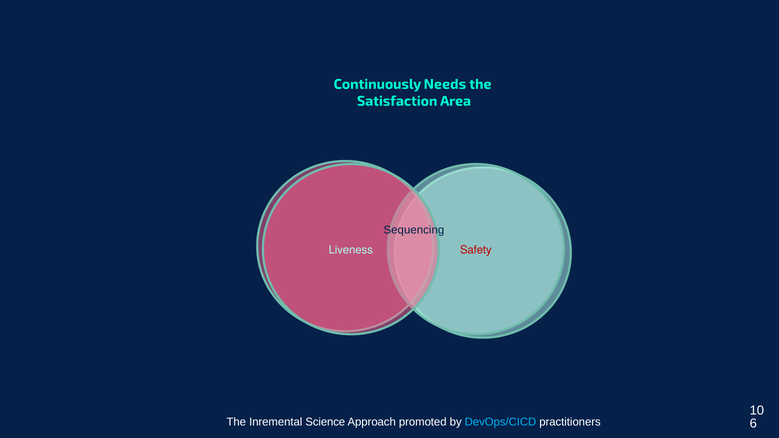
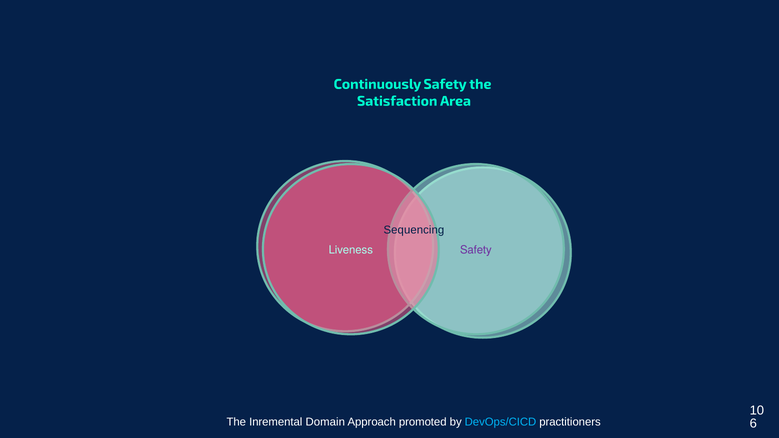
Continuously Needs: Needs -> Safety (445, 84)
Safety colour: red -> purple (476, 250)
Science: Science -> Domain (325, 422)
